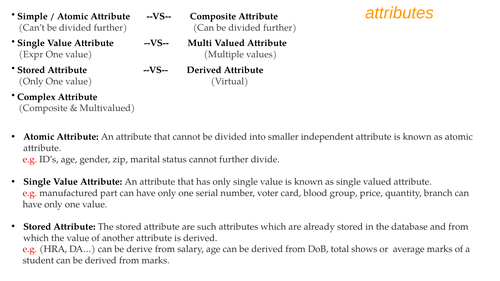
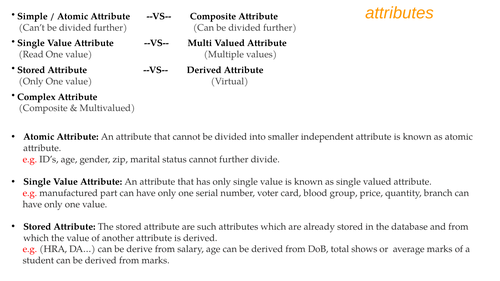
Expr: Expr -> Read (31, 55)
